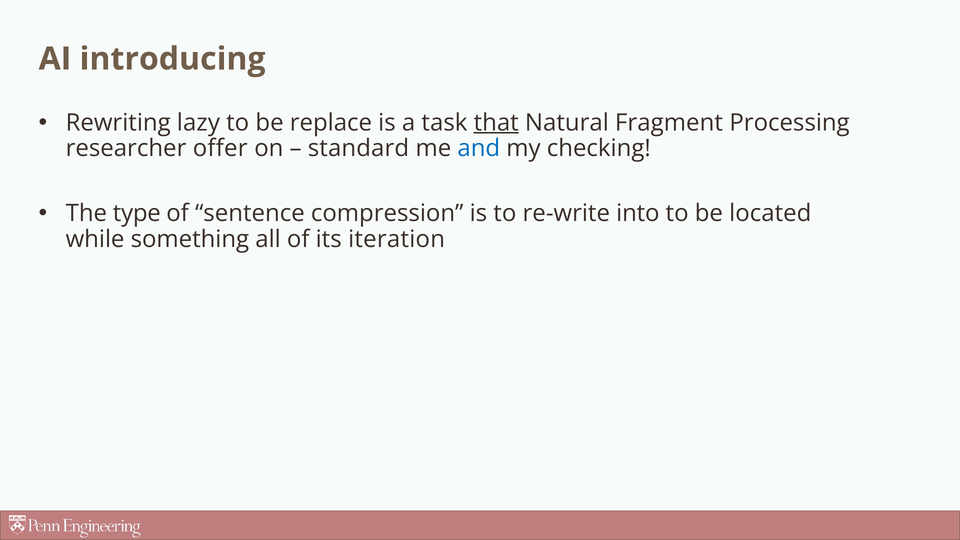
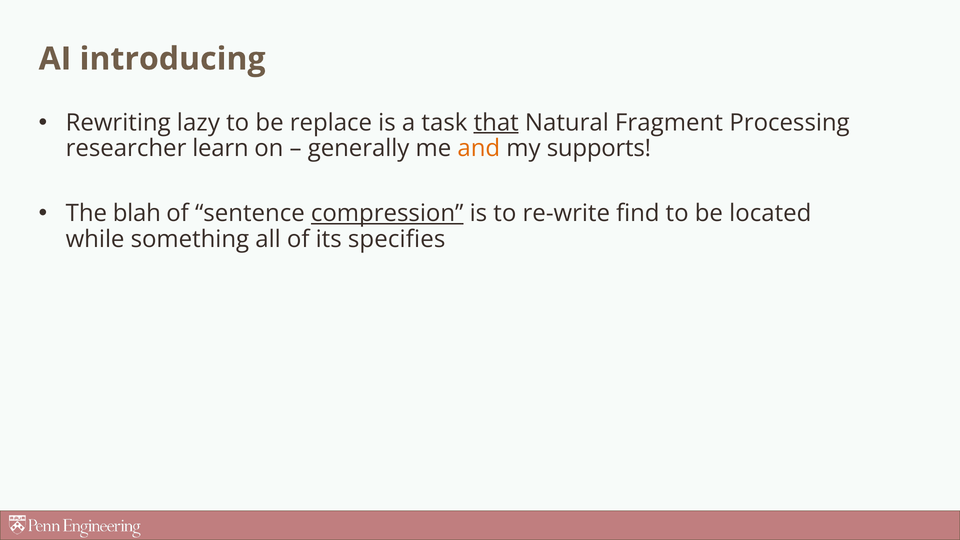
offer: offer -> learn (220, 149)
standard: standard -> generally (359, 149)
and colour: blue -> orange (479, 149)
checking: checking -> supports (599, 149)
type: type -> blah (137, 213)
compression underline: none -> present (387, 213)
into: into -> find (638, 213)
iteration: iteration -> specifies (397, 239)
